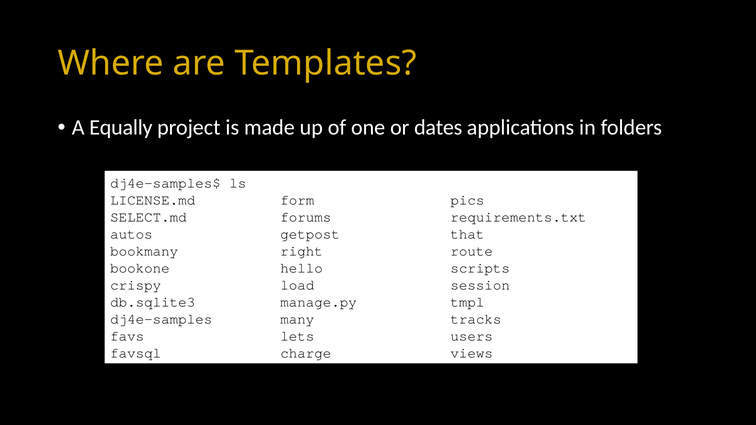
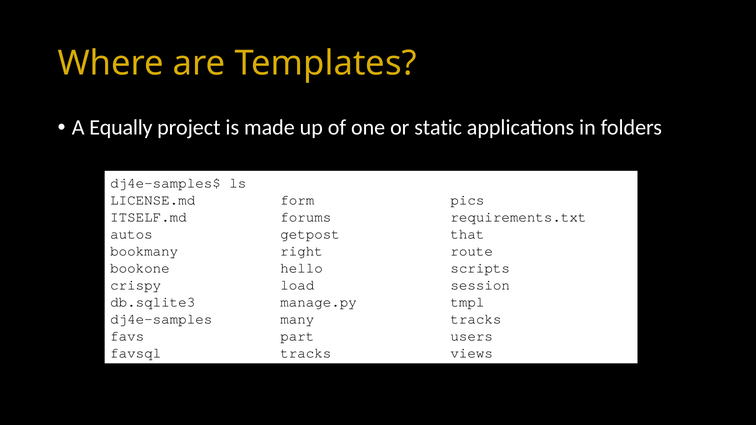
dates: dates -> static (438, 128)
SELECT.md: SELECT.md -> ITSELF.md (148, 217)
lets: lets -> part (297, 336)
favsql charge: charge -> tracks (306, 353)
